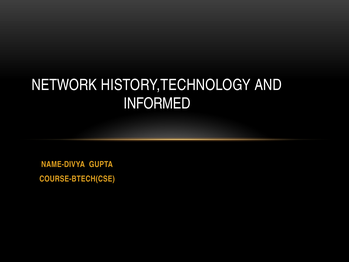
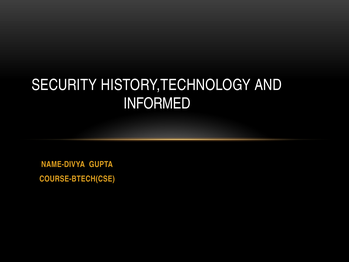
NETWORK: NETWORK -> SECURITY (64, 85)
